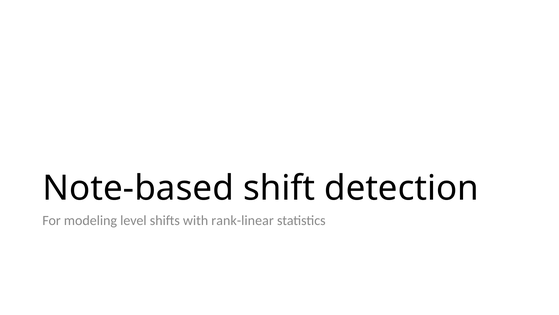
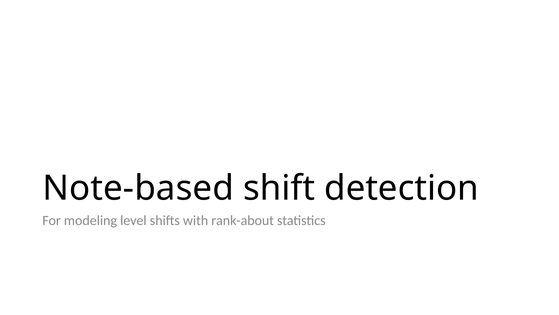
rank-linear: rank-linear -> rank-about (243, 220)
